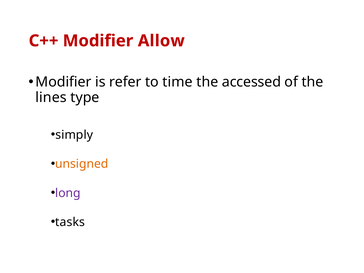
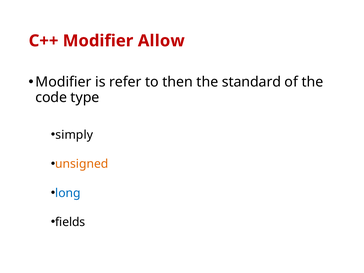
time: time -> then (178, 82)
accessed: accessed -> standard (251, 82)
lines: lines -> code (51, 97)
long colour: purple -> blue (68, 193)
tasks: tasks -> fields (70, 222)
